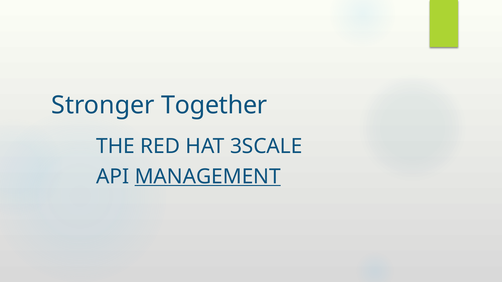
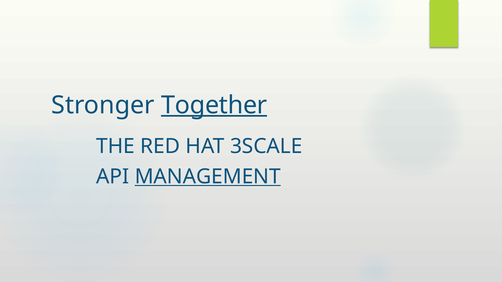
Together underline: none -> present (214, 105)
